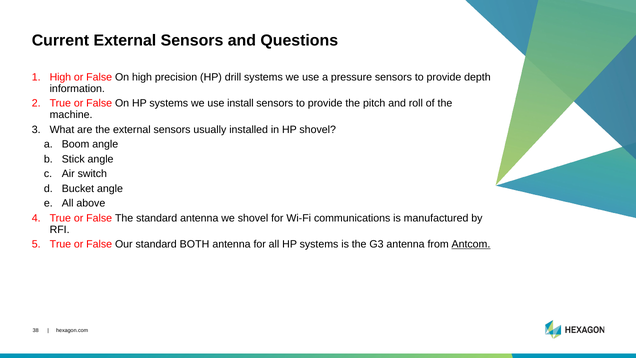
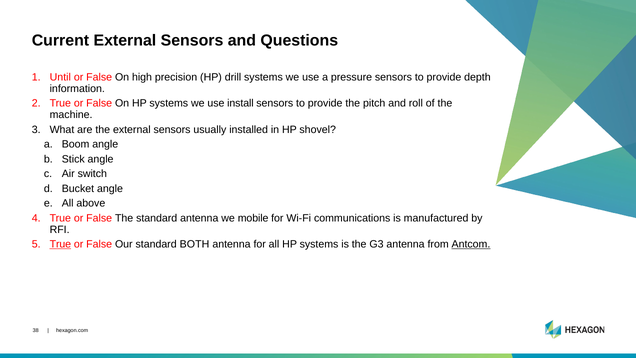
High: High -> Until (60, 77)
we shovel: shovel -> mobile (253, 218)
True underline: none -> present (60, 244)
